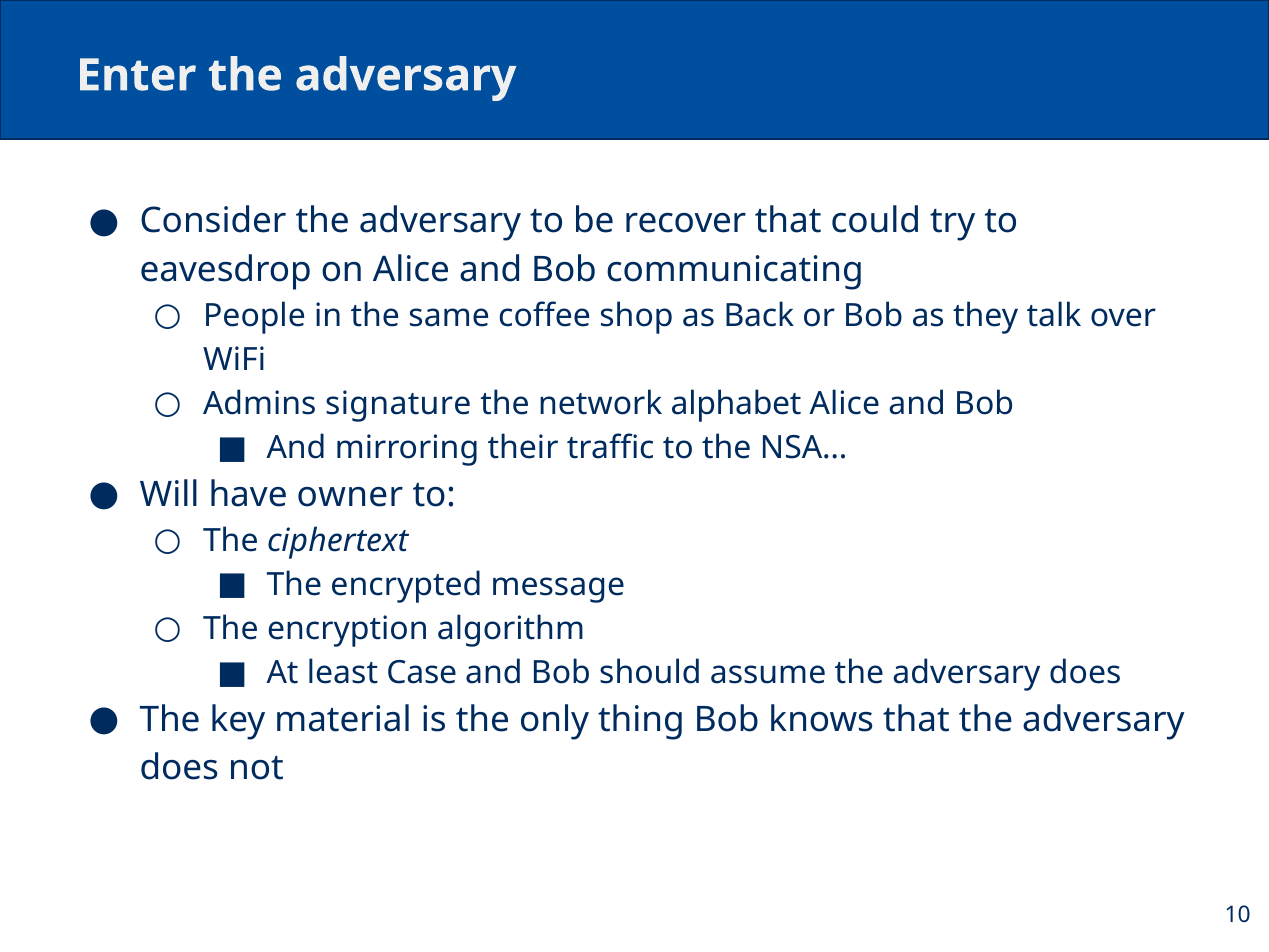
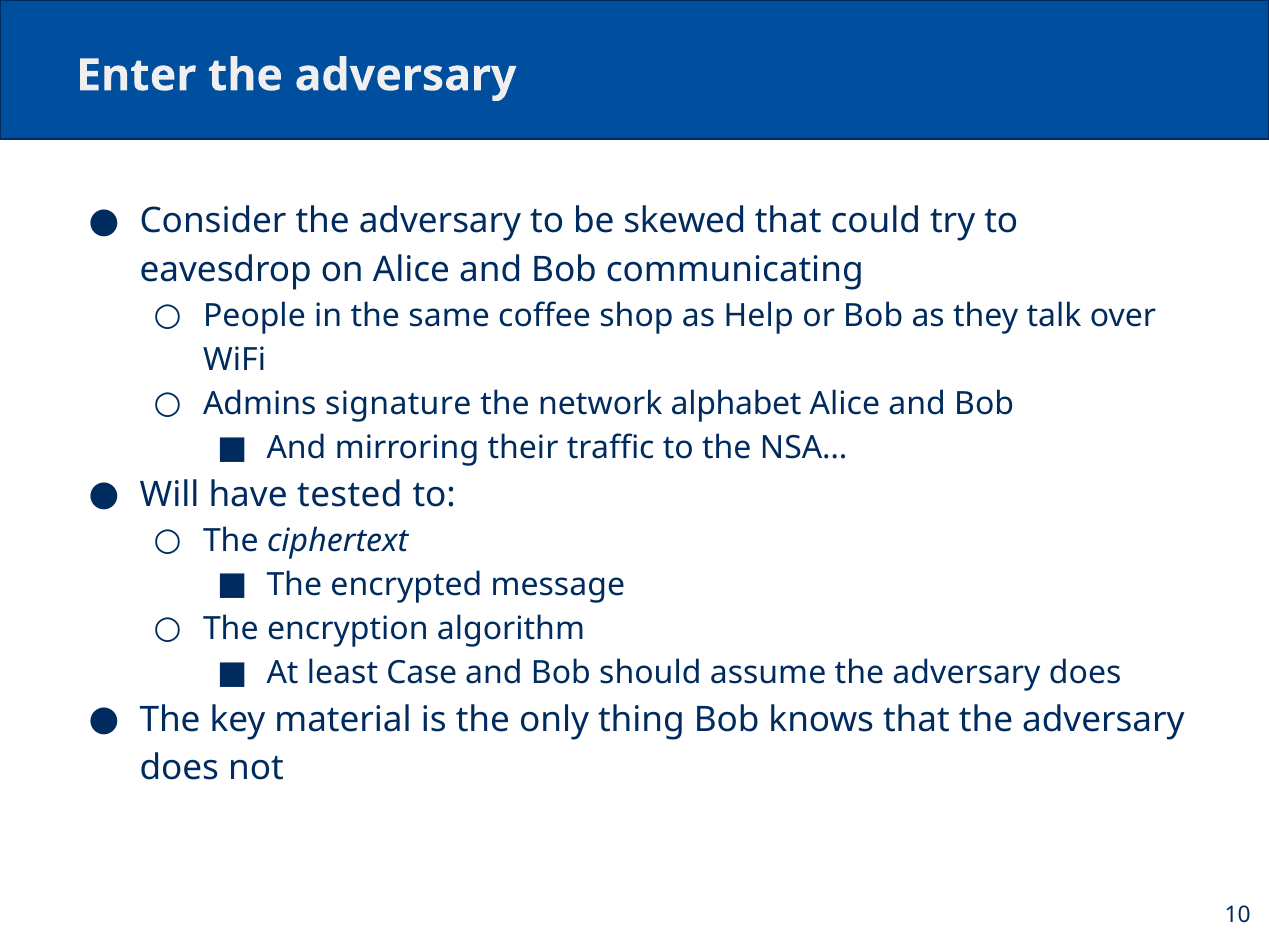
recover: recover -> skewed (685, 221)
Back: Back -> Help (759, 316)
owner: owner -> tested (350, 495)
